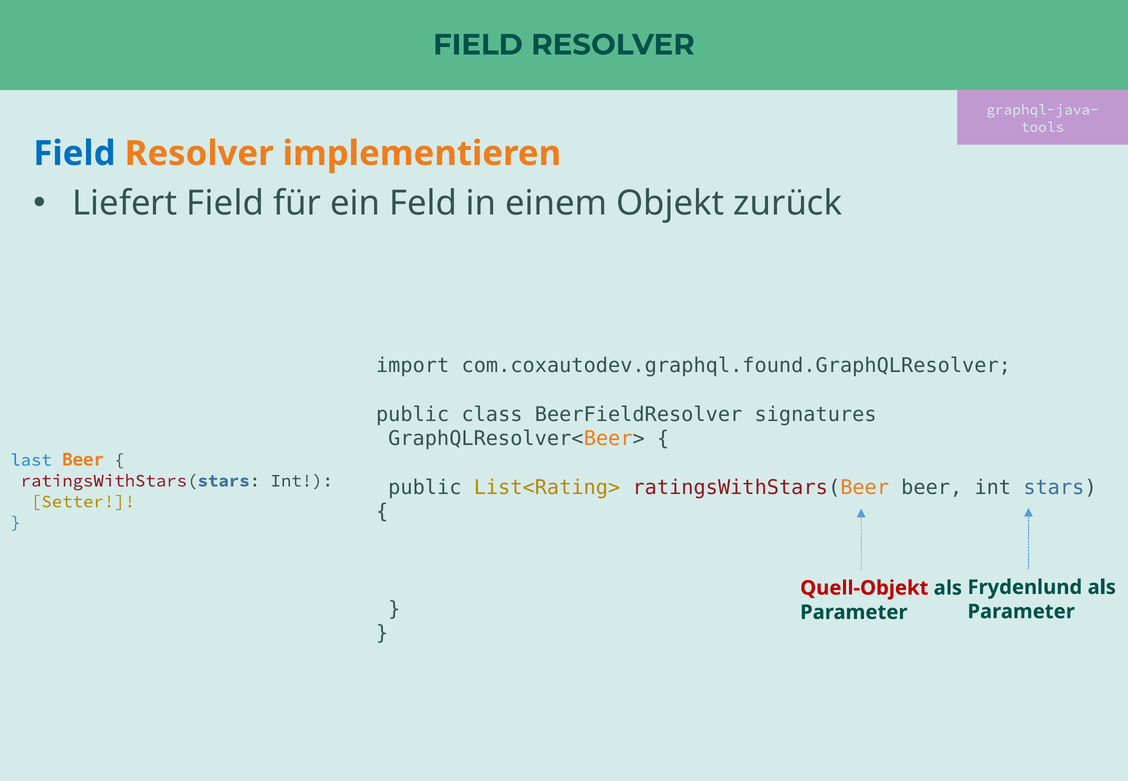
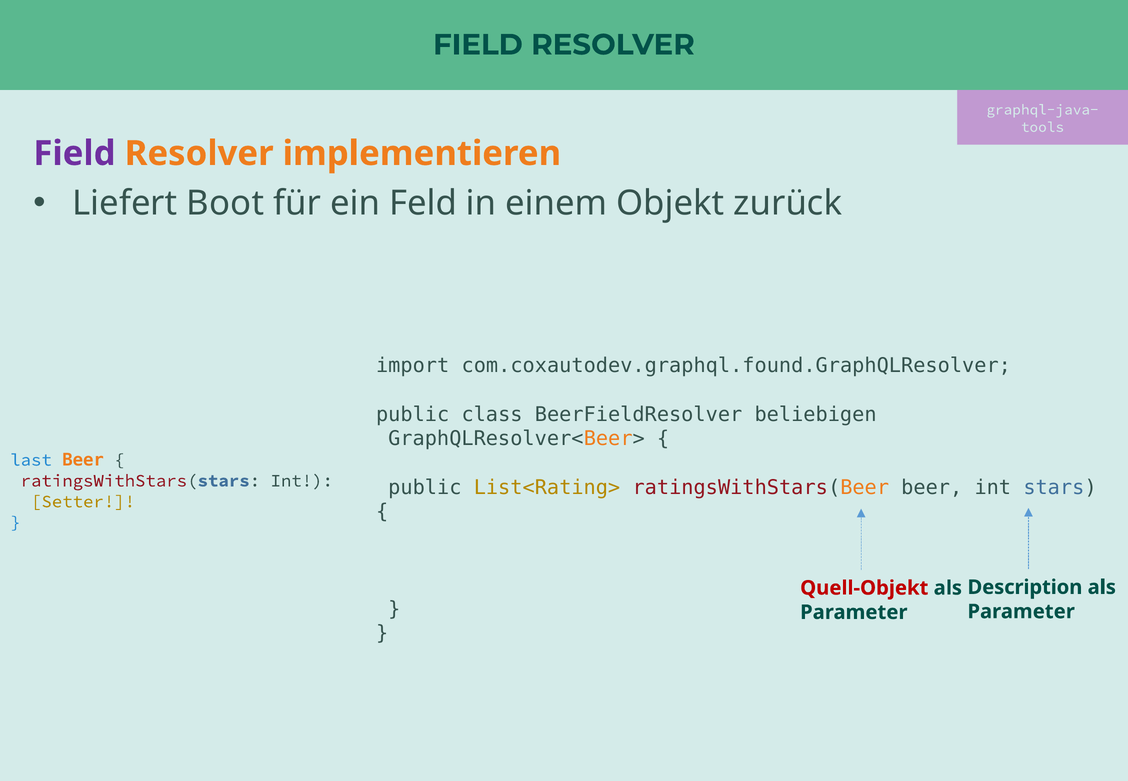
Field colour: blue -> purple (74, 153)
Liefert Field: Field -> Boot (225, 203)
signatures: signatures -> beliebigen (816, 414)
Frydenlund: Frydenlund -> Description (1025, 587)
